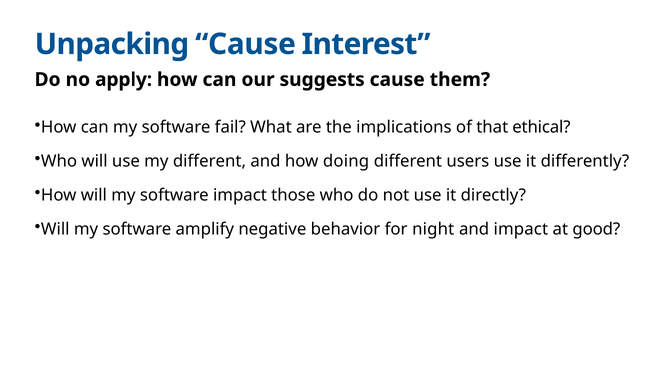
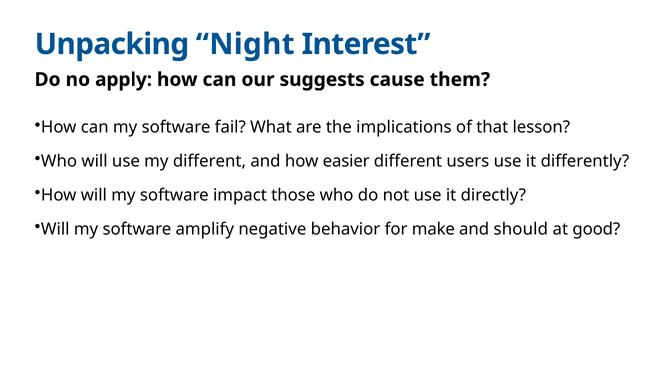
Unpacking Cause: Cause -> Night (245, 44)
ethical: ethical -> lesson (541, 127)
doing: doing -> easier (346, 161)
night: night -> make (433, 229)
and impact: impact -> should (521, 229)
